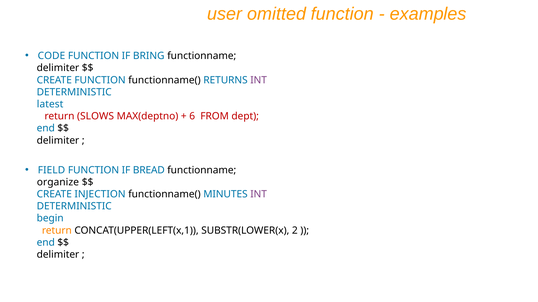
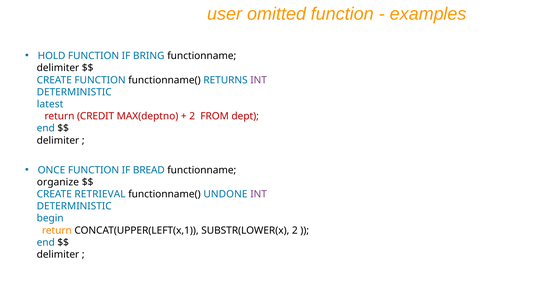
CODE: CODE -> HOLD (52, 56)
SLOWS: SLOWS -> CREDIT (96, 116)
6: 6 -> 2 (192, 116)
FIELD: FIELD -> ONCE (52, 170)
INJECTION: INJECTION -> RETRIEVAL (100, 195)
MINUTES: MINUTES -> UNDONE (225, 195)
